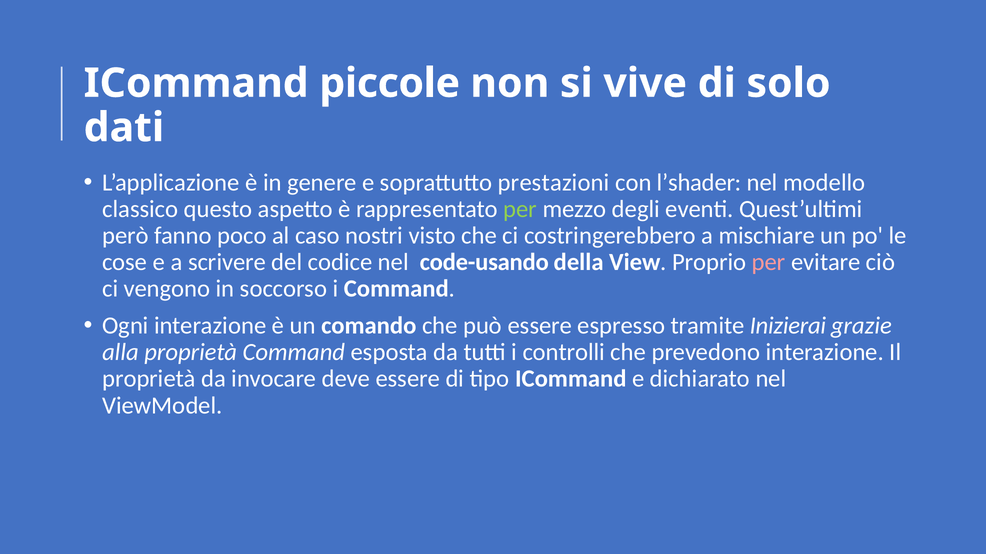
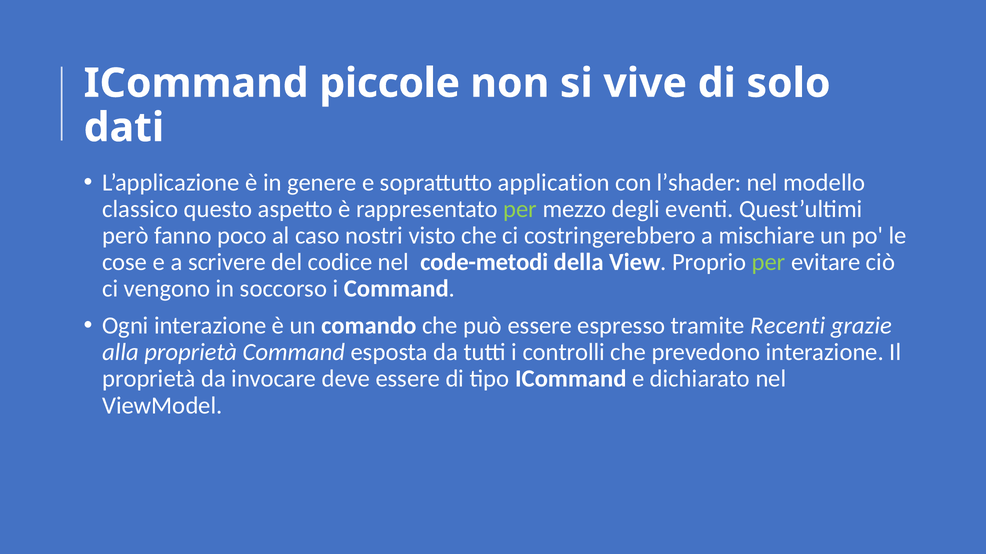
prestazioni: prestazioni -> application (554, 183)
code-usando: code-usando -> code-metodi (484, 263)
per colour: pink -> light green (769, 263)
Inizierai: Inizierai -> Recenti (788, 326)
